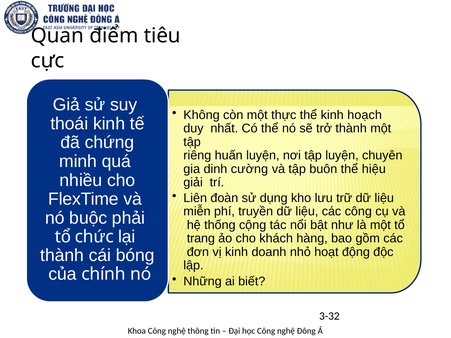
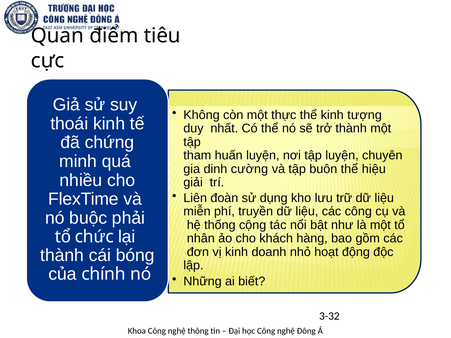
hoạch: hoạch -> tượng (365, 115)
riêng: riêng -> tham (197, 156)
trang: trang -> nhân (201, 239)
